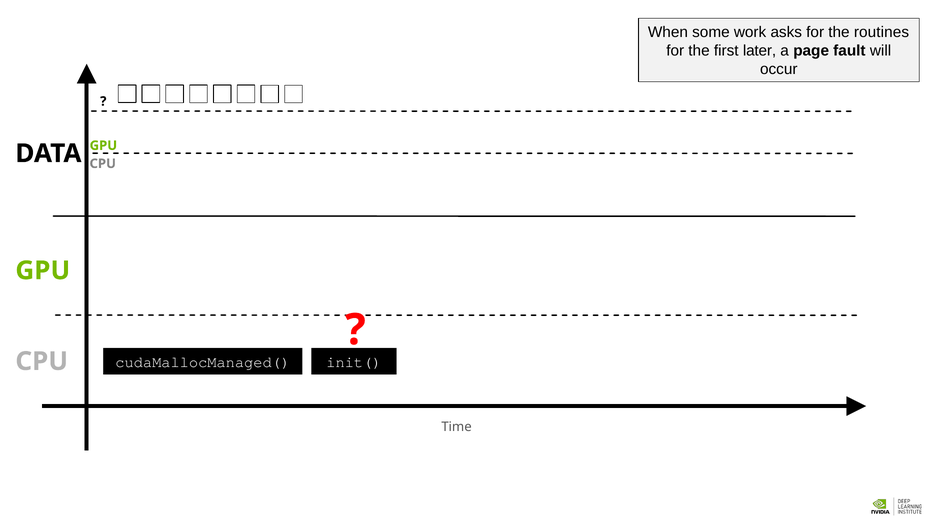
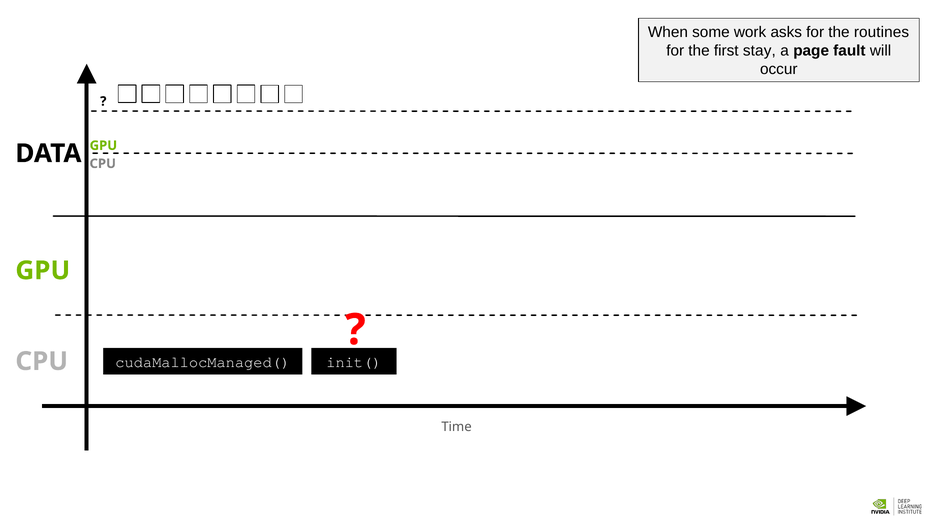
later: later -> stay (759, 51)
